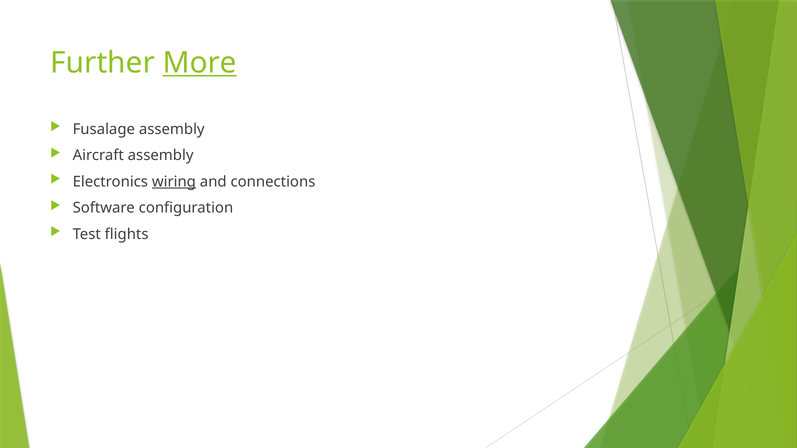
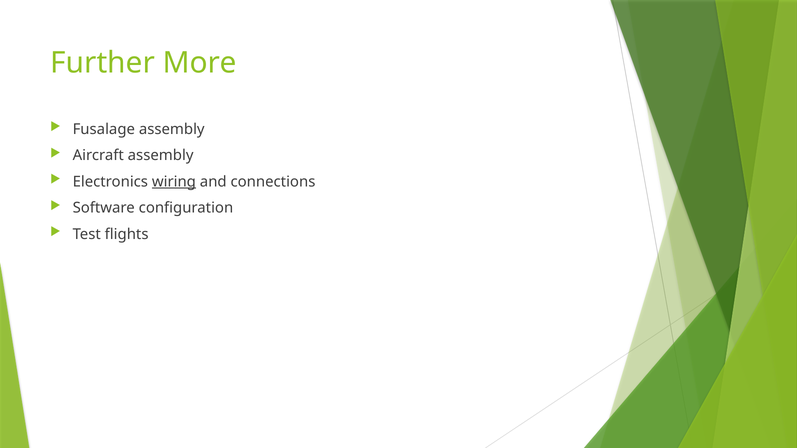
More underline: present -> none (200, 63)
